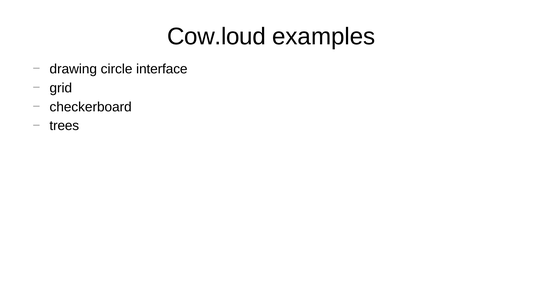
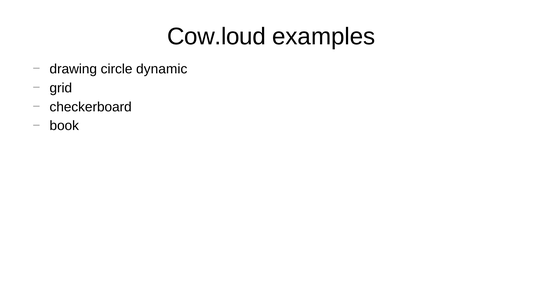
interface: interface -> dynamic (162, 69)
trees: trees -> book (64, 126)
